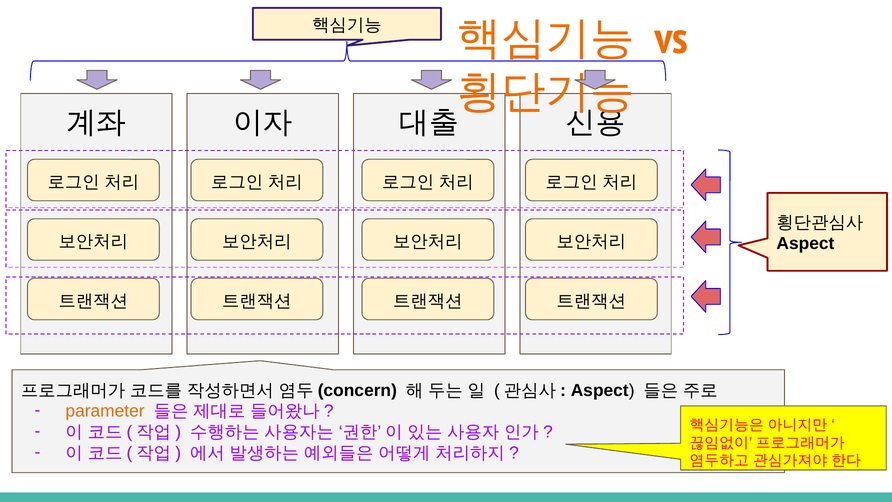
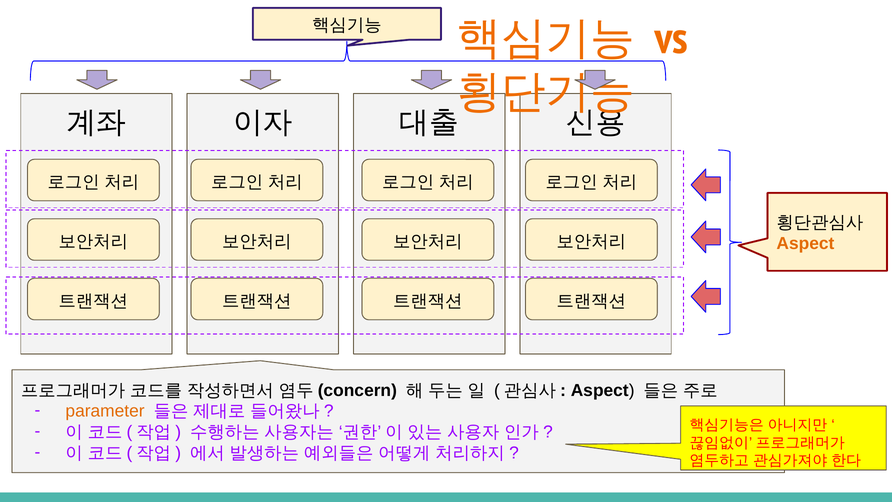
Aspect colour: black -> orange (805, 243)
